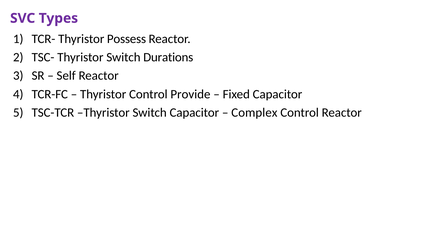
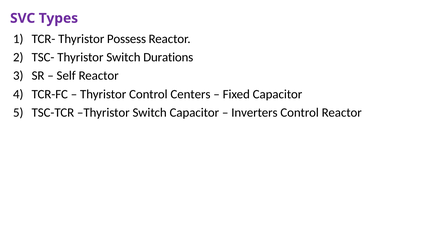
Provide: Provide -> Centers (190, 94)
Complex: Complex -> Inverters (254, 113)
